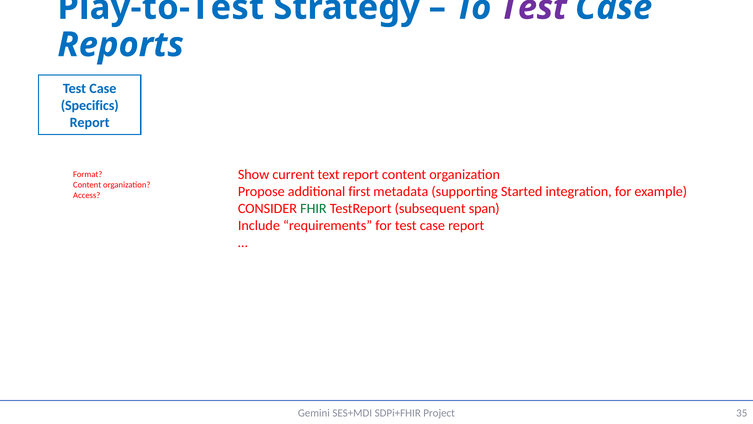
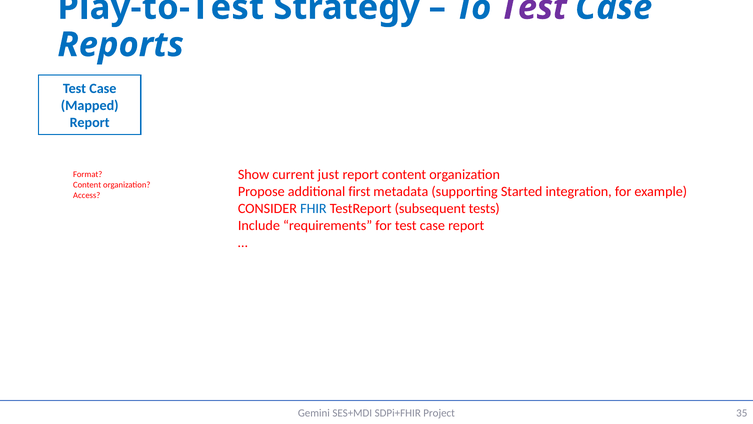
Specifics: Specifics -> Mapped (90, 106)
text: text -> just (328, 174)
FHIR colour: green -> blue (313, 208)
span: span -> tests (484, 208)
